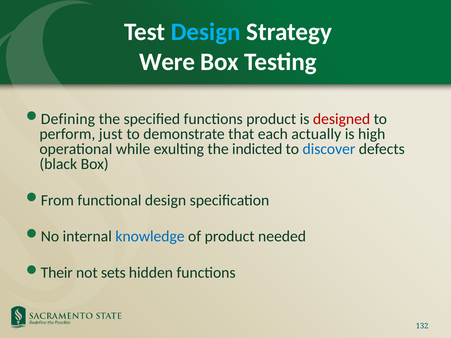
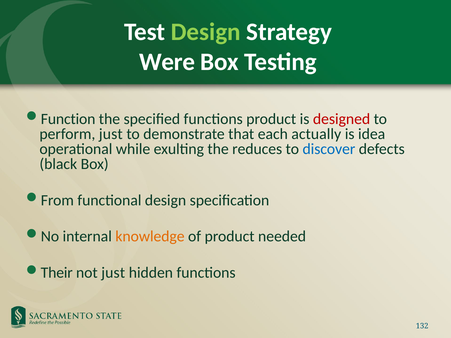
Design colour: light blue -> light green (206, 32)
Defining: Defining -> Function (68, 119)
high: high -> idea (372, 134)
indicted: indicted -> reduces (257, 149)
knowledge colour: blue -> orange (150, 237)
not sets: sets -> just (113, 273)
